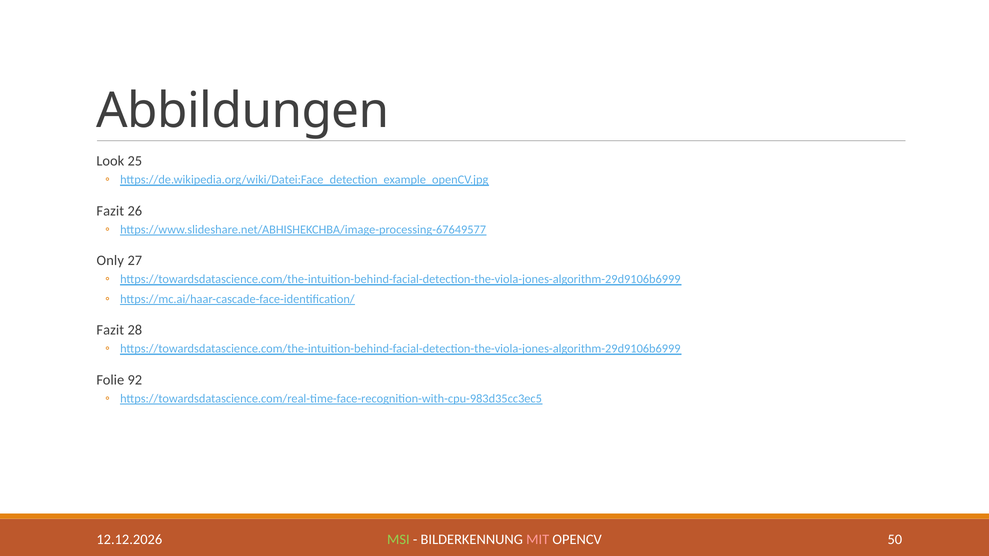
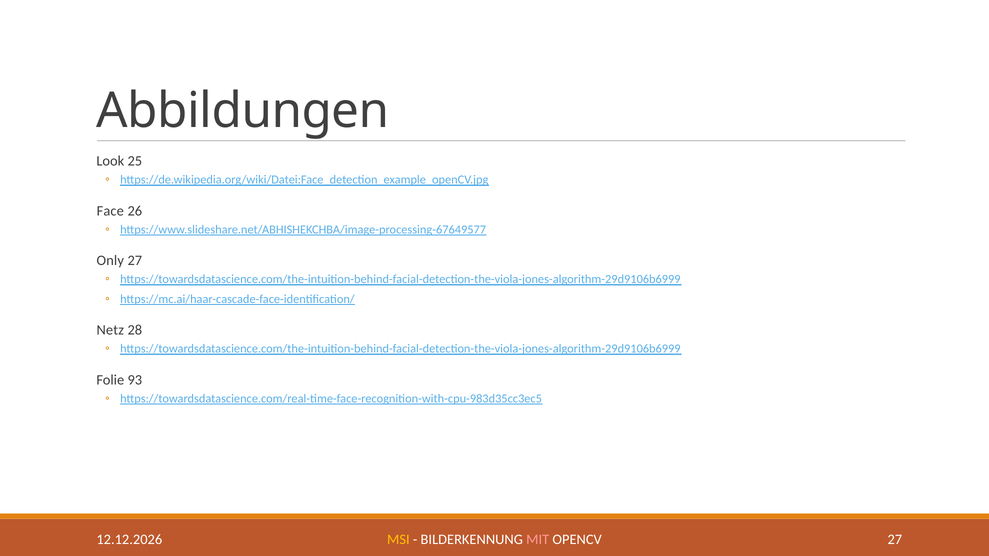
Fazit: Fazit -> Face (110, 211)
Fazit: Fazit -> Netz (110, 330)
92: 92 -> 93 (135, 380)
MSI colour: light green -> yellow (398, 540)
OPENCV 50: 50 -> 27 (895, 540)
